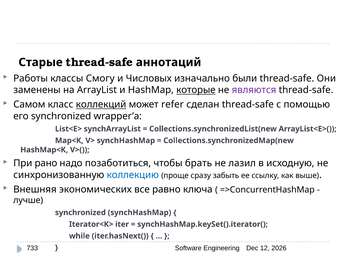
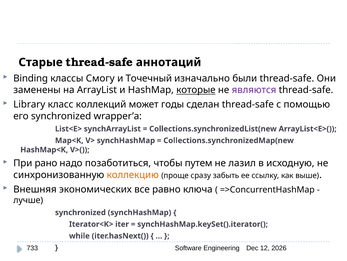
Работы: Работы -> Binding (31, 78)
Числовых: Числовых -> Точечный (149, 78)
Самом: Самом -> Library (29, 104)
коллекций underline: present -> none (101, 104)
refer: refer -> годы (173, 104)
брать: брать -> путем (199, 163)
коллекцию colour: blue -> orange (133, 174)
